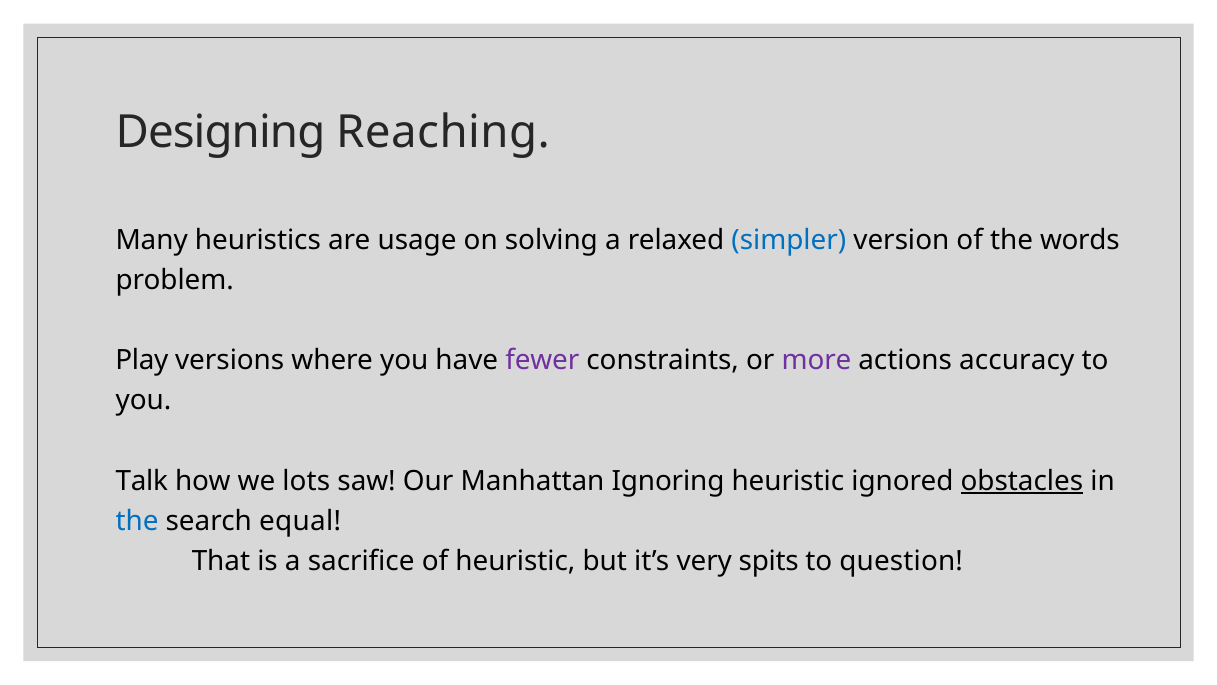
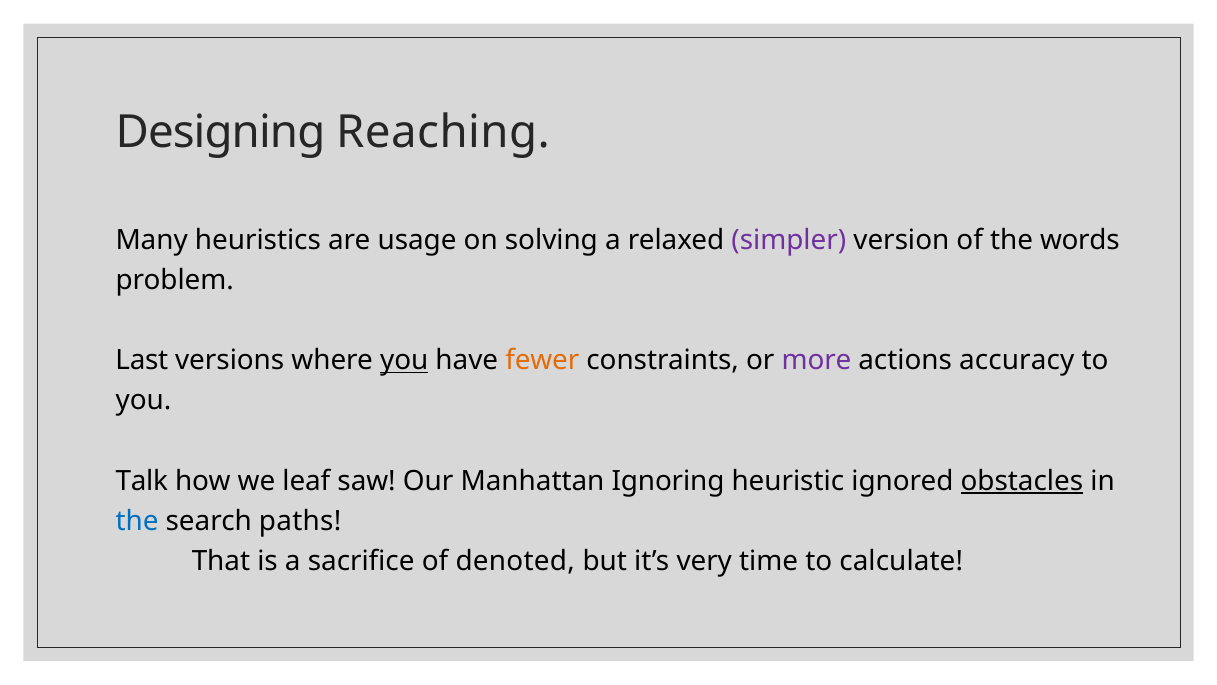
simpler colour: blue -> purple (789, 240)
Play: Play -> Last (142, 360)
you underline: none -> present (404, 360)
fewer colour: purple -> orange (542, 360)
lots: lots -> leaf (306, 481)
equal: equal -> paths (300, 521)
of heuristic: heuristic -> denoted (515, 561)
spits: spits -> time (769, 561)
question: question -> calculate (901, 561)
